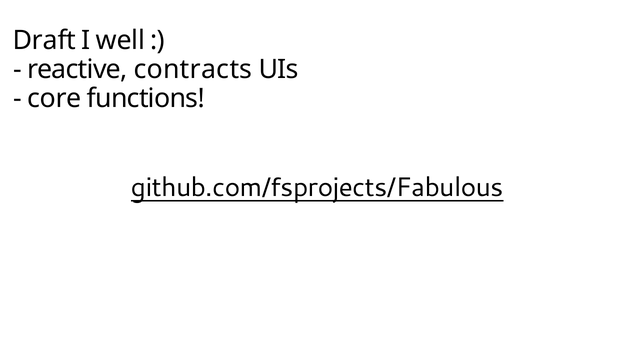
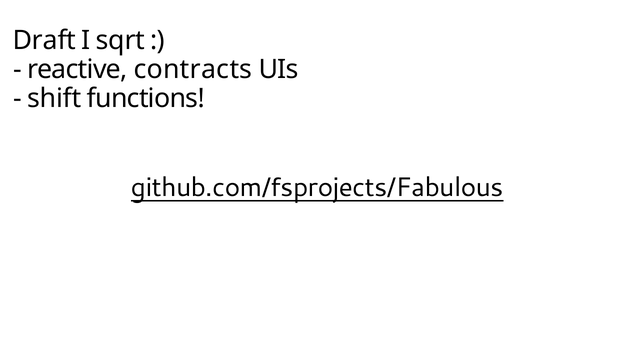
well: well -> sqrt (120, 41)
core: core -> shift (54, 98)
